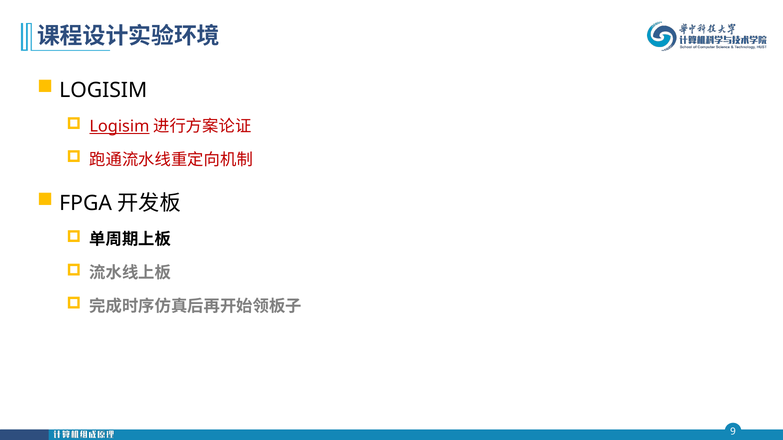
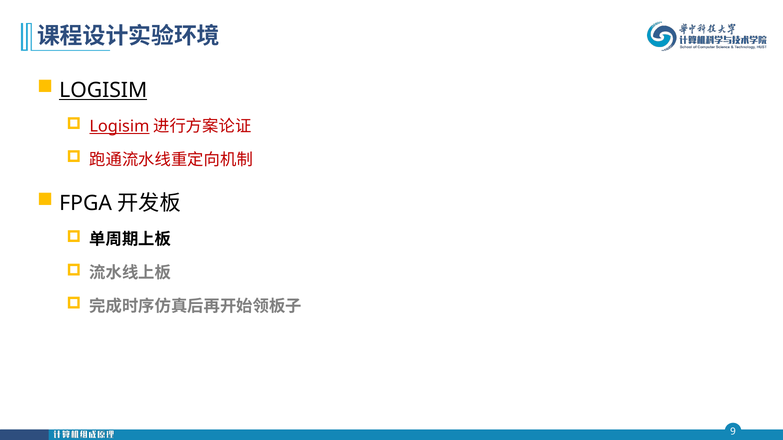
LOGISIM underline: none -> present (103, 90)
